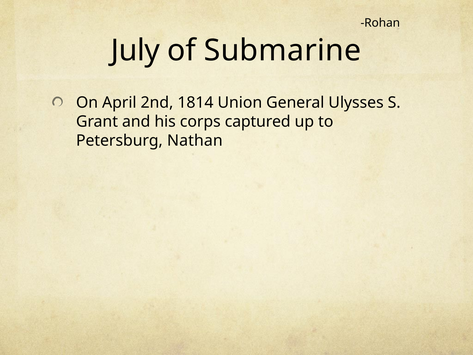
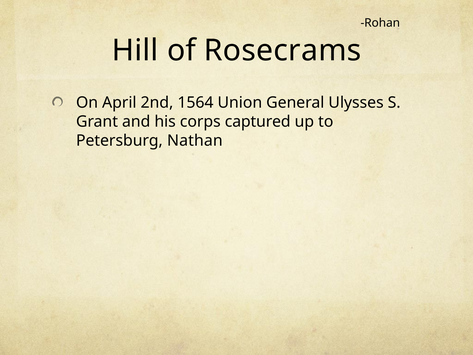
July: July -> Hill (135, 51)
Submarine: Submarine -> Rosecrams (283, 51)
1814: 1814 -> 1564 (195, 103)
